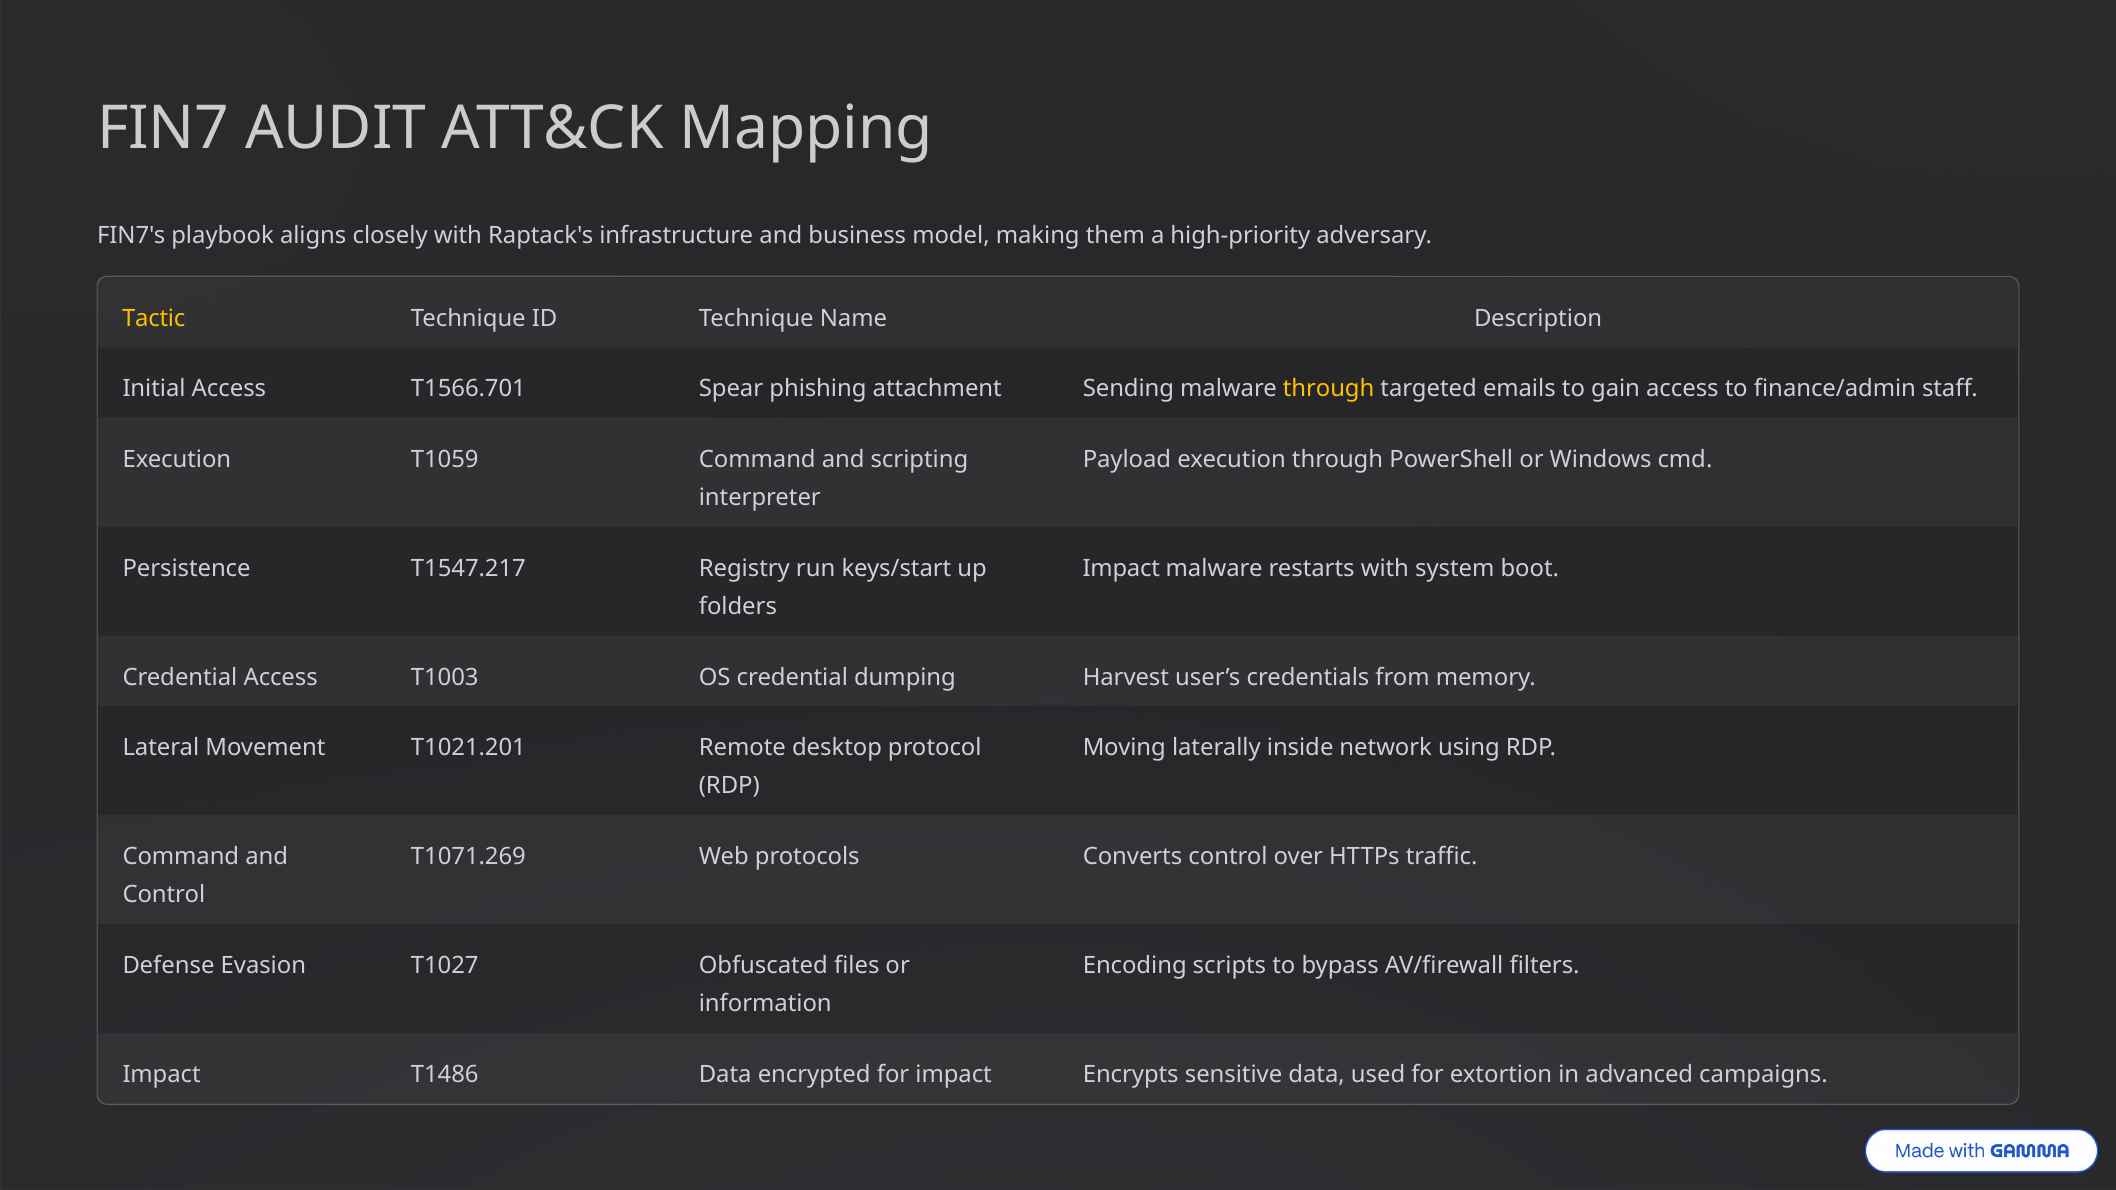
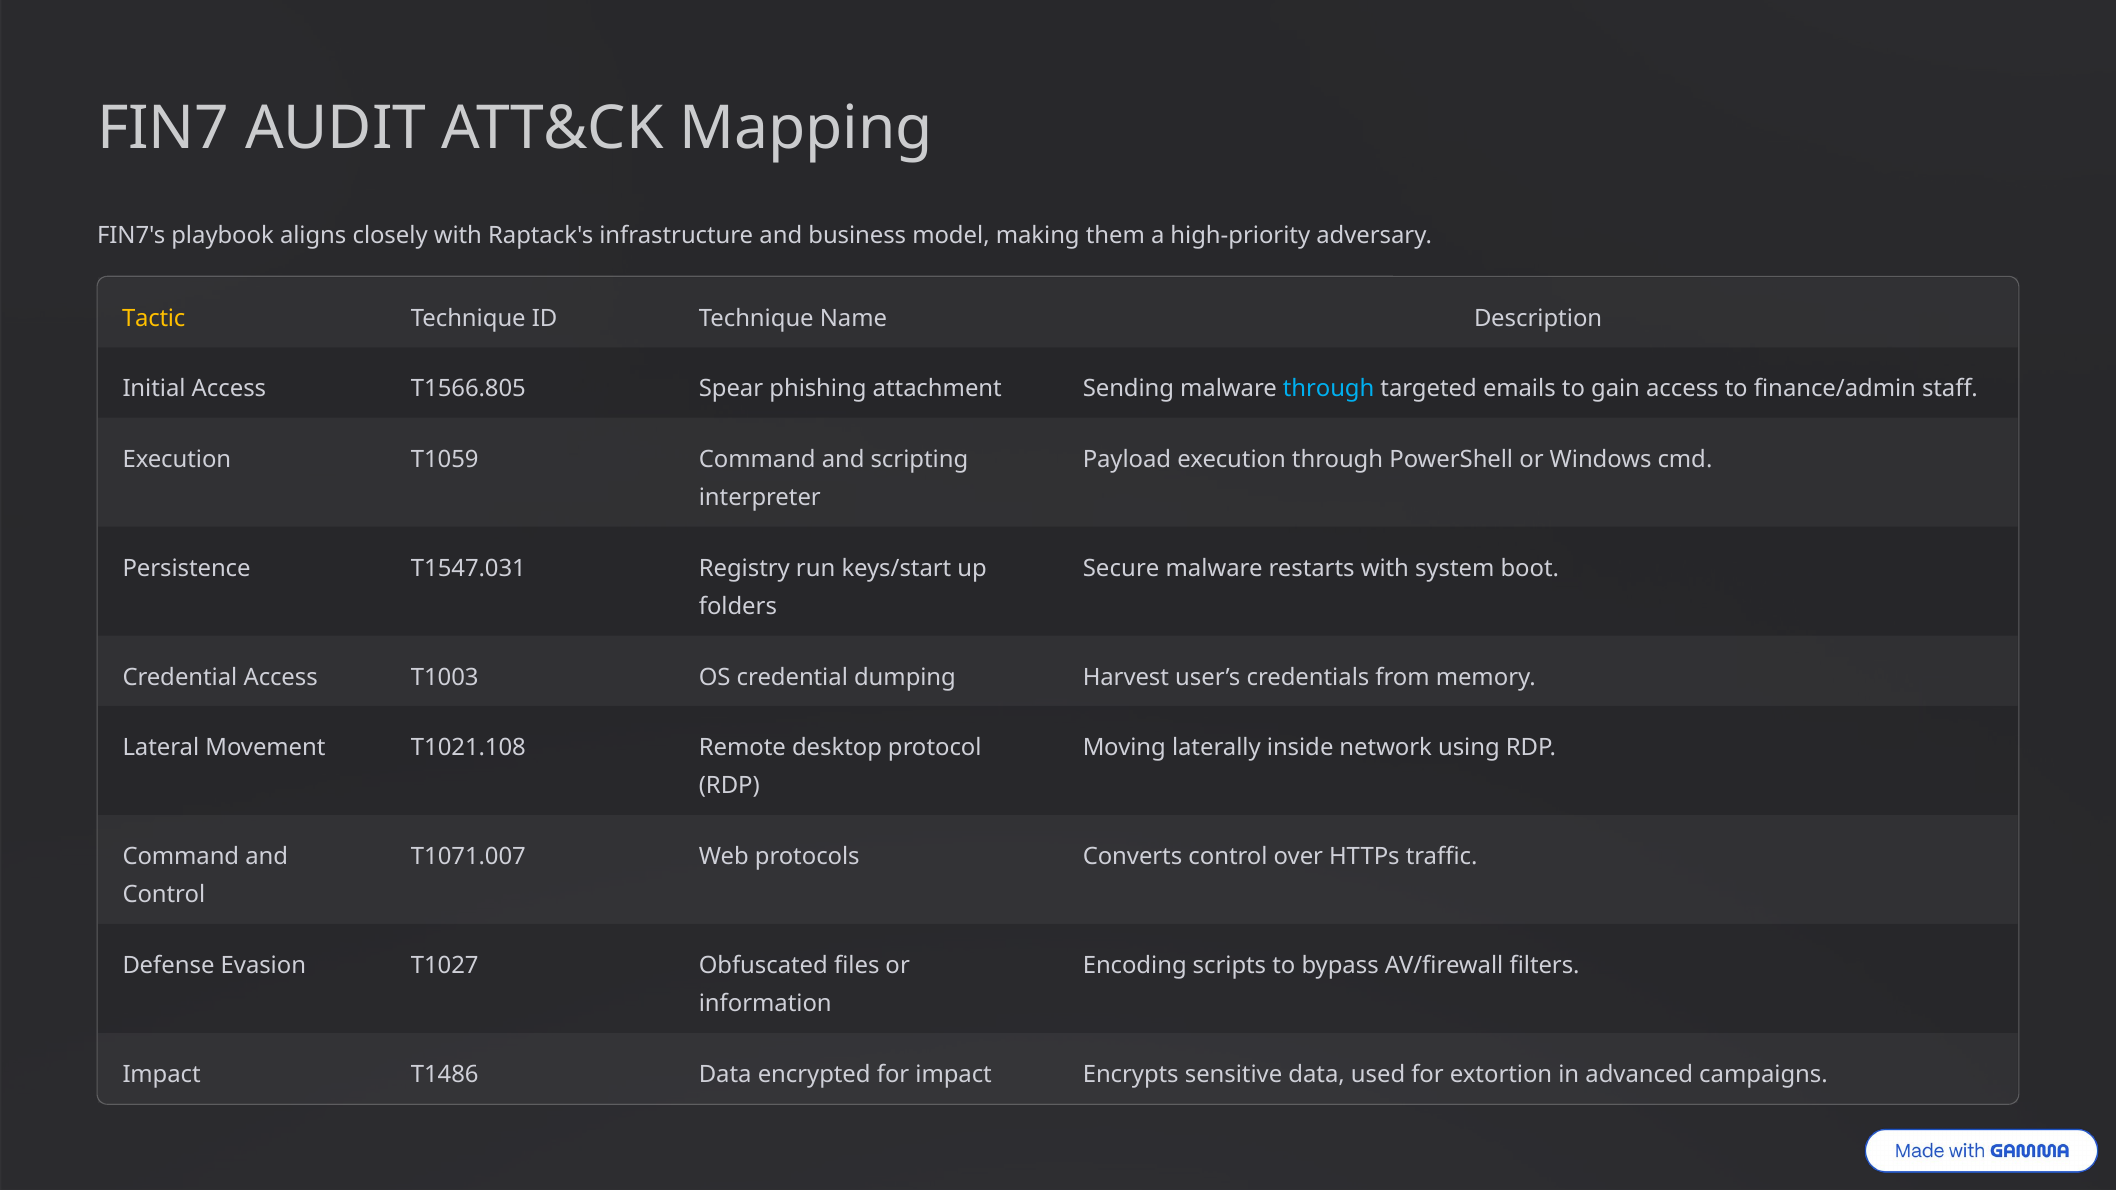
T1566.701: T1566.701 -> T1566.805 (468, 389)
through colour: yellow -> light blue (1329, 389)
T1547.217: T1547.217 -> T1547.031 (468, 568)
Impact: Impact -> Secure (1121, 568)
T1021.201: T1021.201 -> T1021.108 (468, 748)
T1071.269: T1071.269 -> T1071.007 (468, 857)
